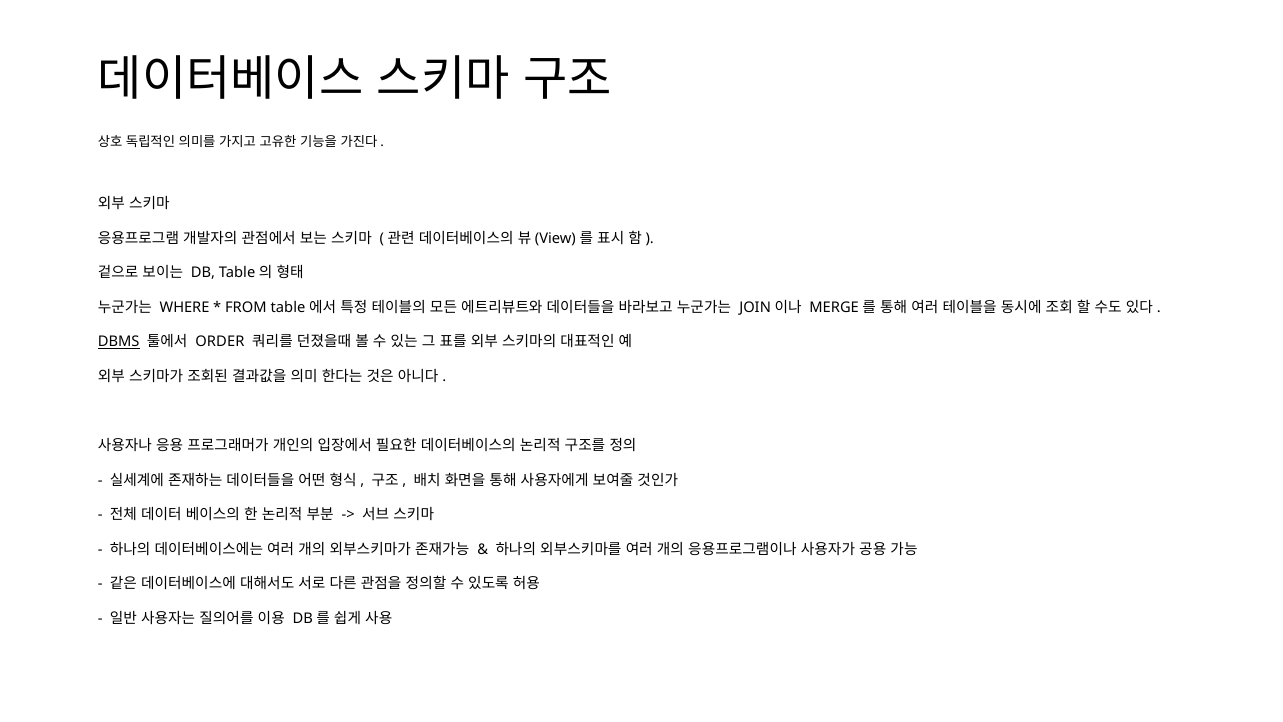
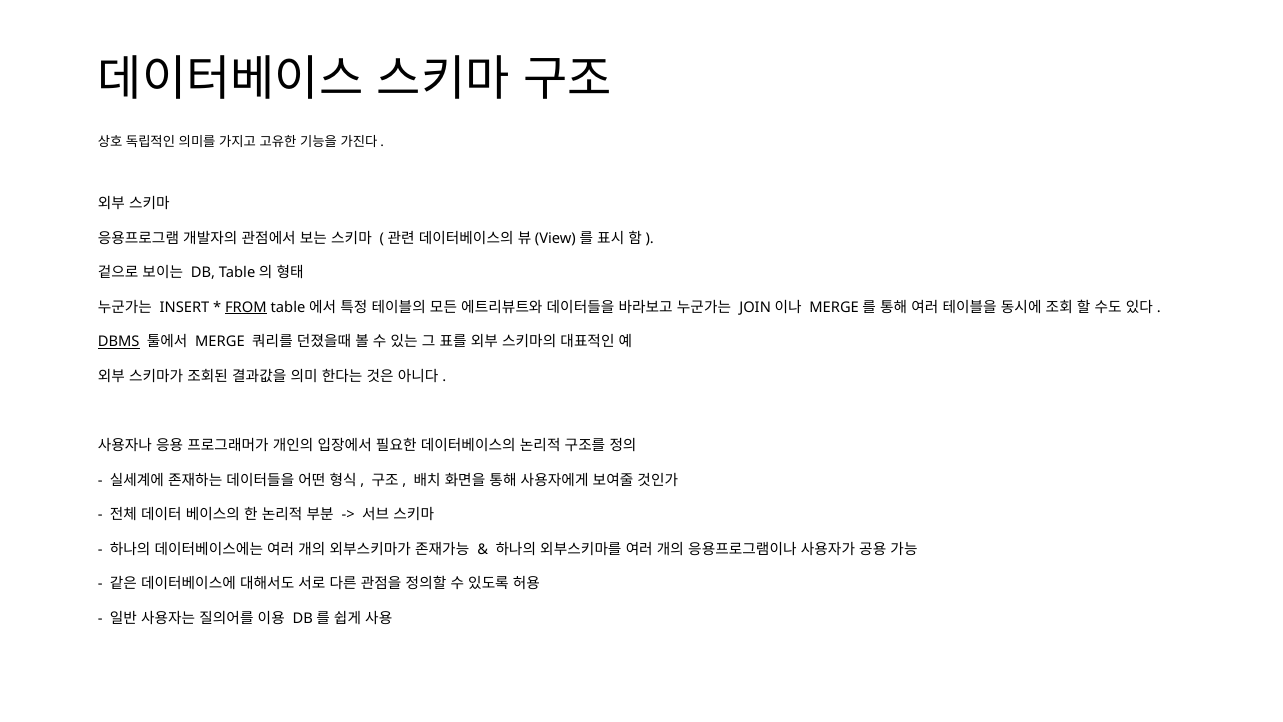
WHERE: WHERE -> INSERT (185, 307)
FROM underline: none -> present (246, 307)
ORDER: ORDER -> MERGE (220, 342)
